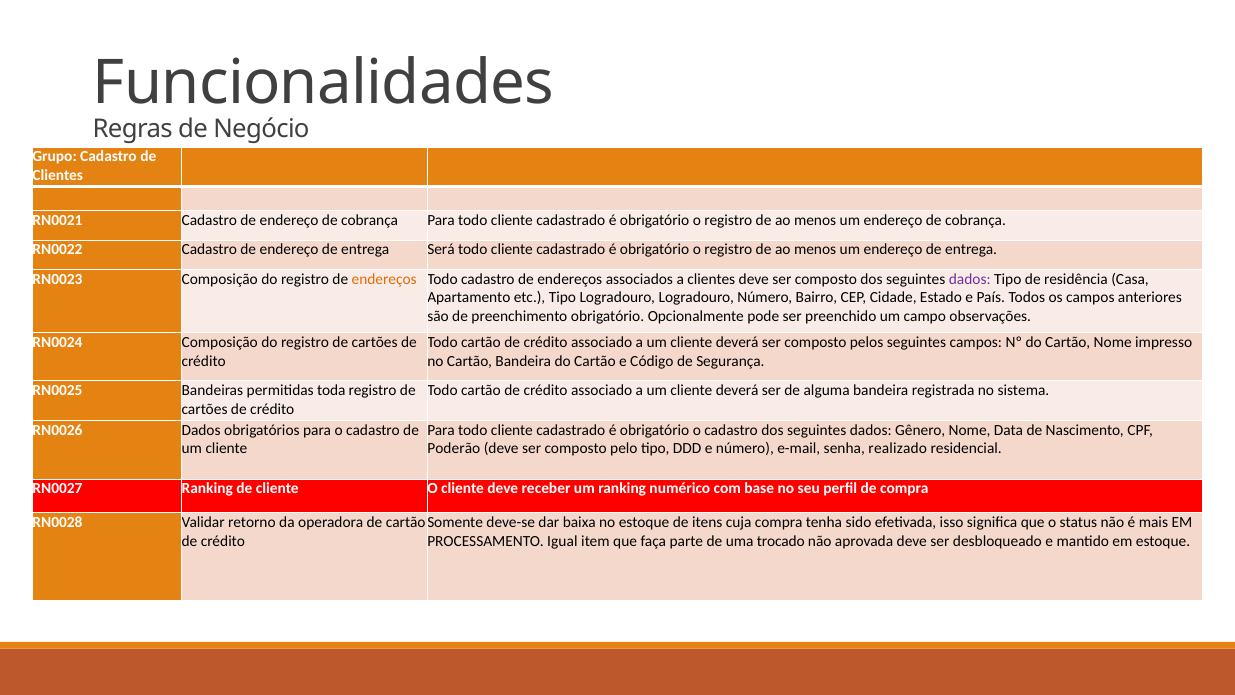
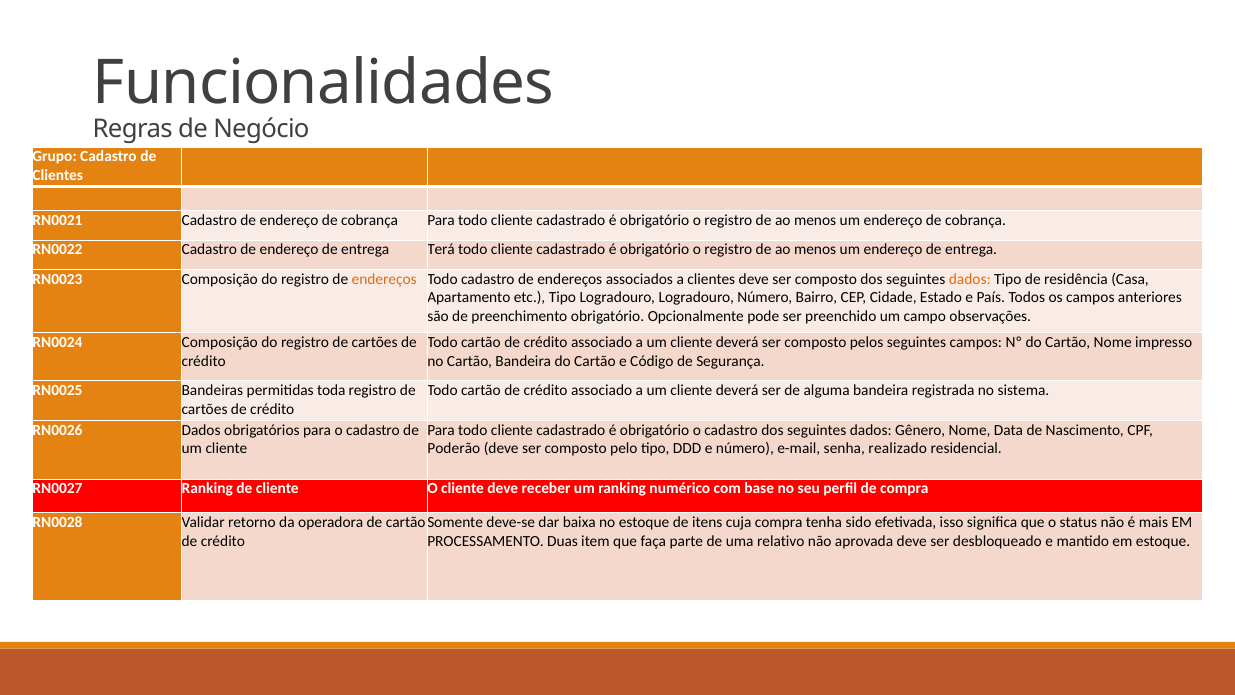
Será: Será -> Terá (441, 250)
dados colour: purple -> orange (970, 279)
Igual: Igual -> Duas (563, 541)
trocado: trocado -> relativo (781, 541)
